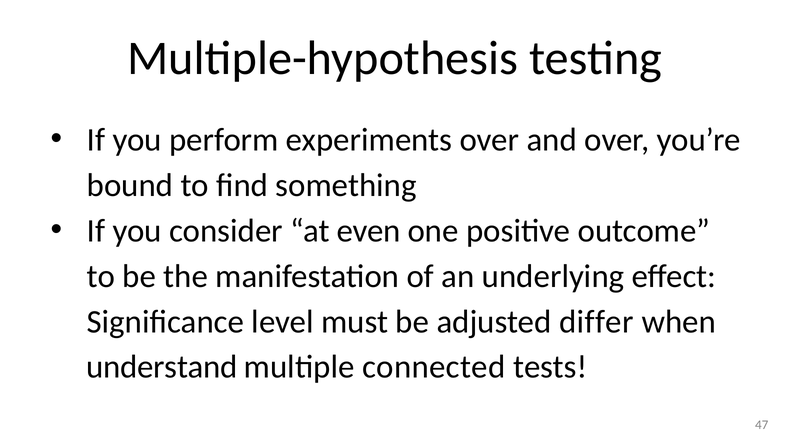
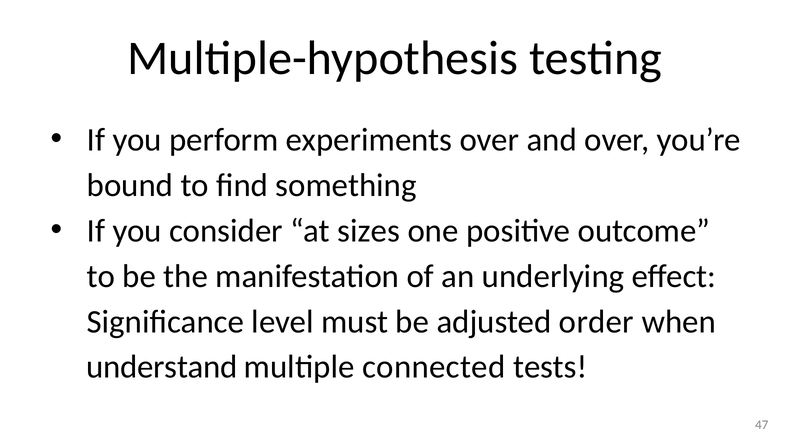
even: even -> sizes (369, 230)
differ: differ -> order (596, 321)
